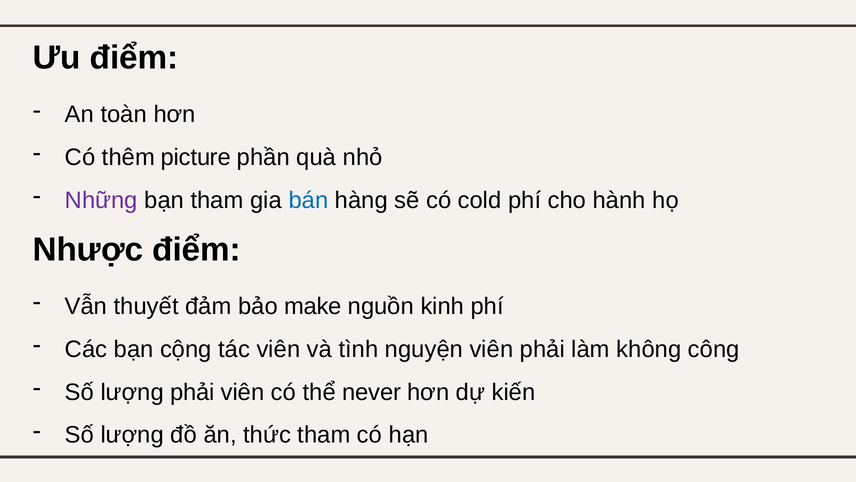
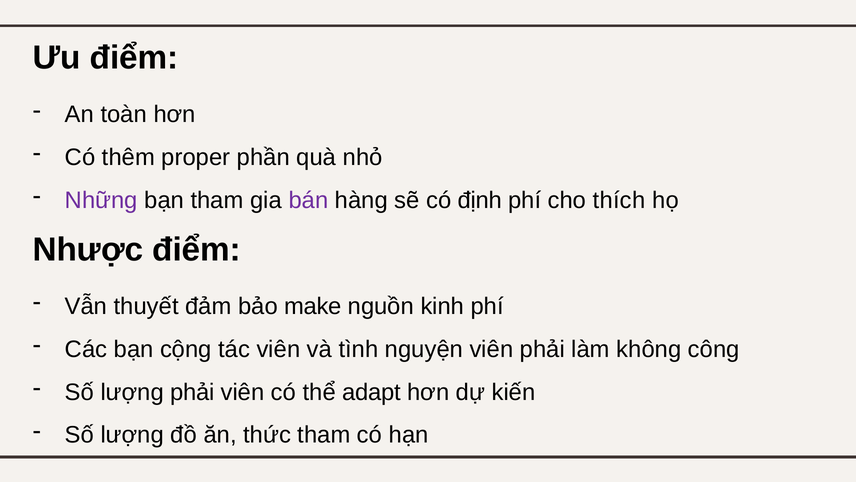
picture: picture -> proper (196, 157)
bán colour: blue -> purple (308, 200)
cold: cold -> định (480, 200)
hành: hành -> thích (619, 200)
never: never -> adapt (372, 392)
